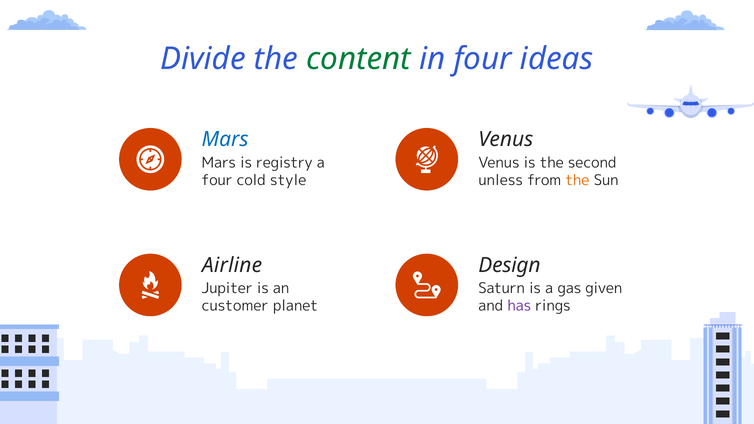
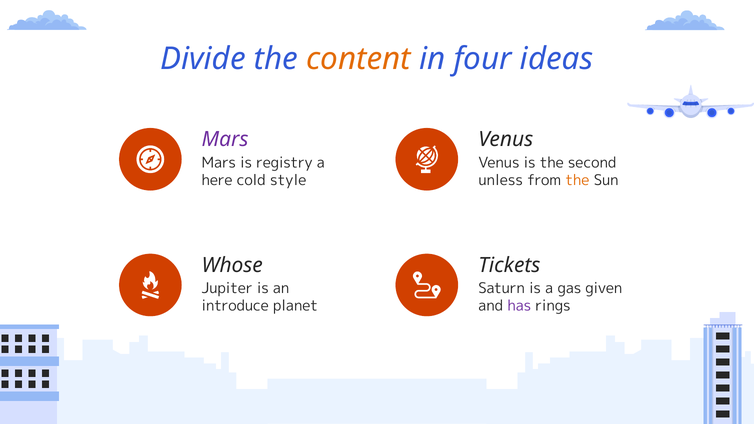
content colour: green -> orange (359, 59)
Mars colour: blue -> purple (225, 139)
four: four -> here (217, 180)
Airline: Airline -> Whose (232, 265)
Design: Design -> Tickets (509, 265)
customer: customer -> introduce (235, 306)
